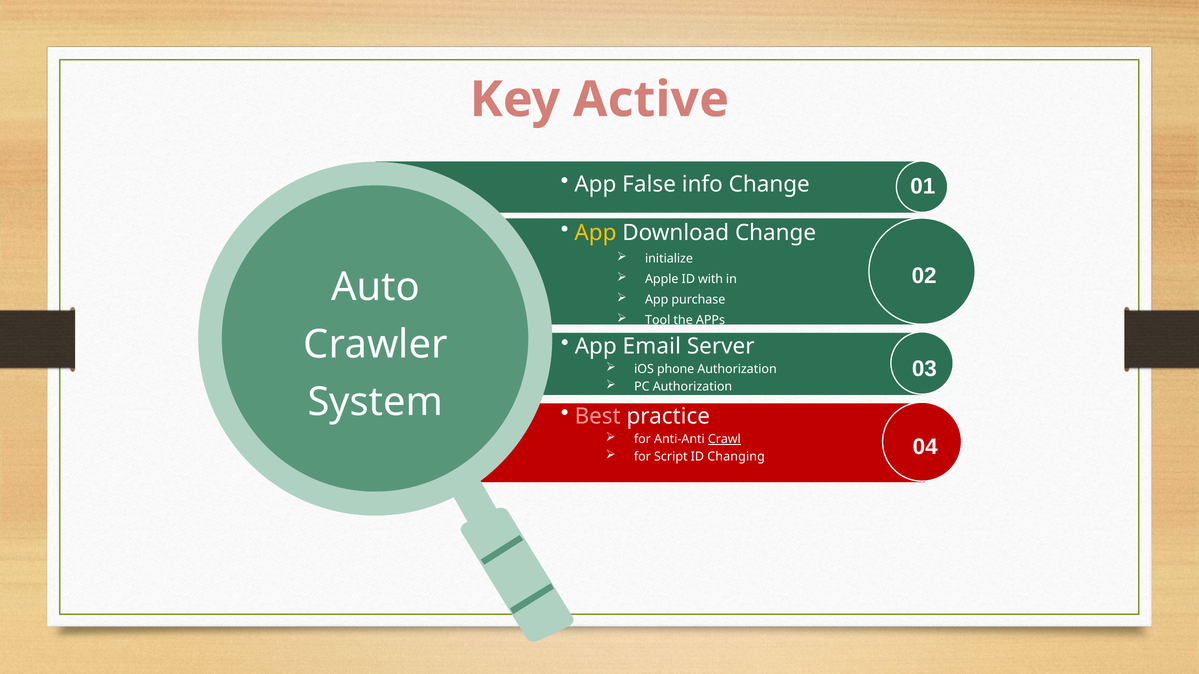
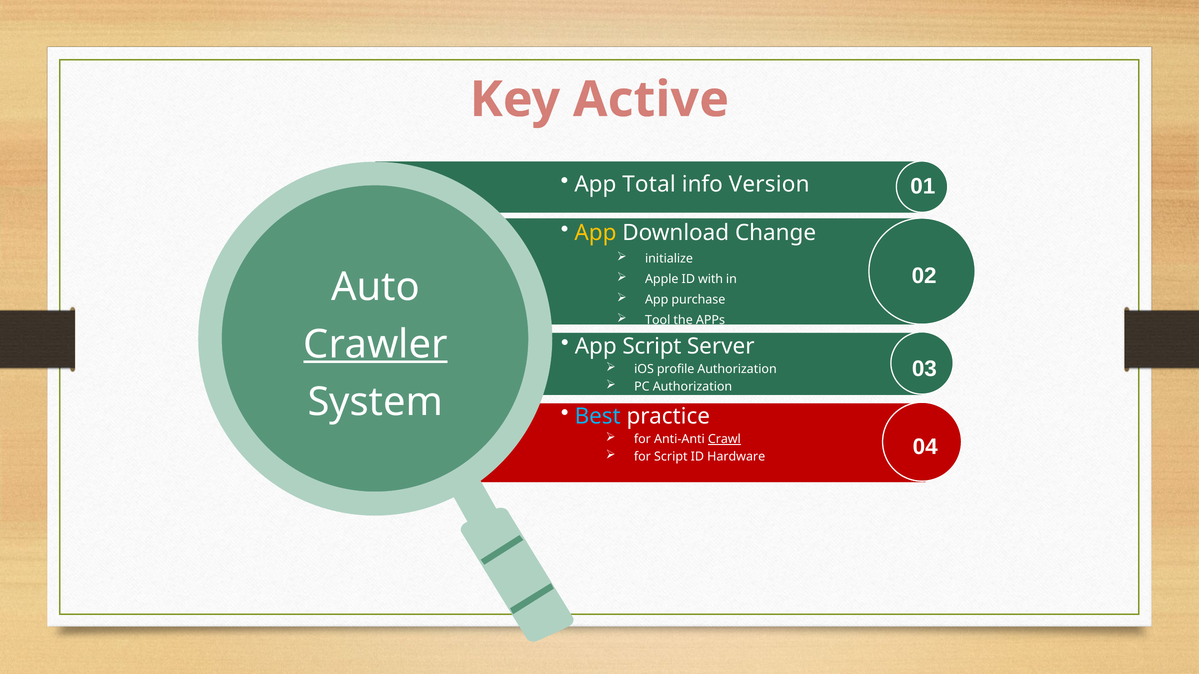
False: False -> Total (649, 185)
info Change: Change -> Version (769, 185)
Crawler underline: none -> present (375, 345)
App Email: Email -> Script (652, 347)
phone: phone -> profile (676, 370)
Best colour: pink -> light blue (598, 417)
Changing: Changing -> Hardware (736, 457)
